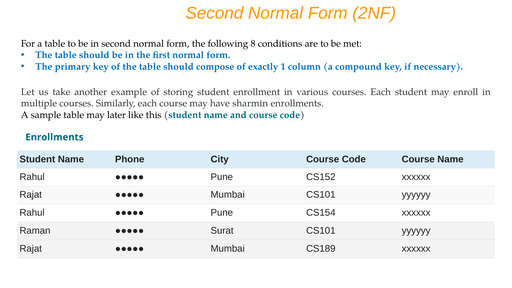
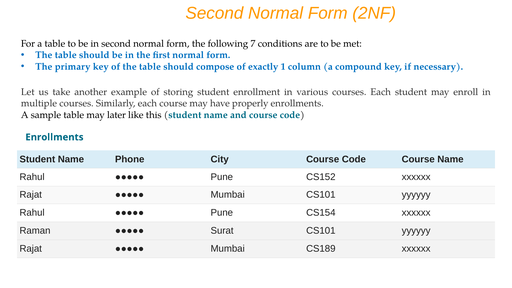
8: 8 -> 7 (253, 44)
sharmin: sharmin -> properly (250, 103)
